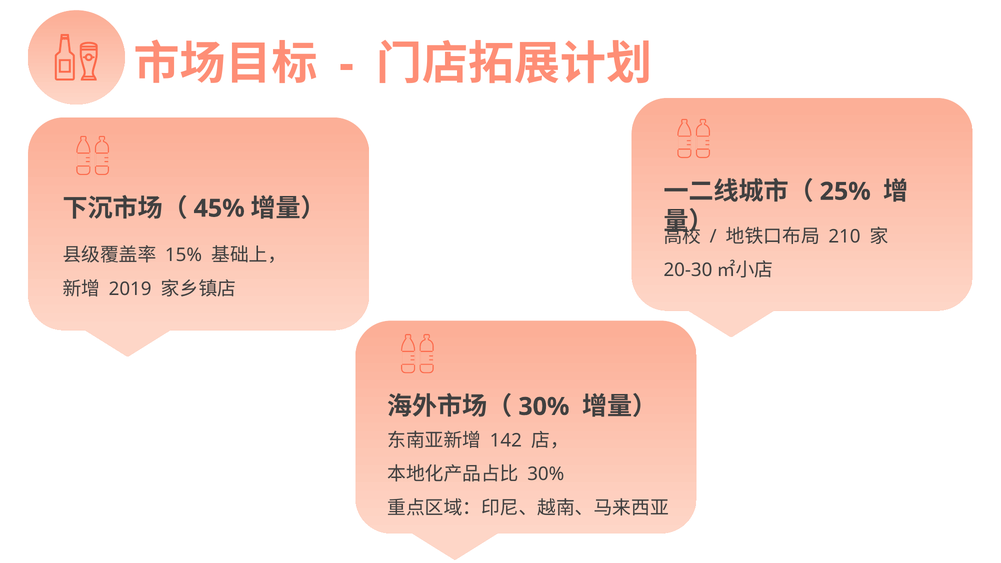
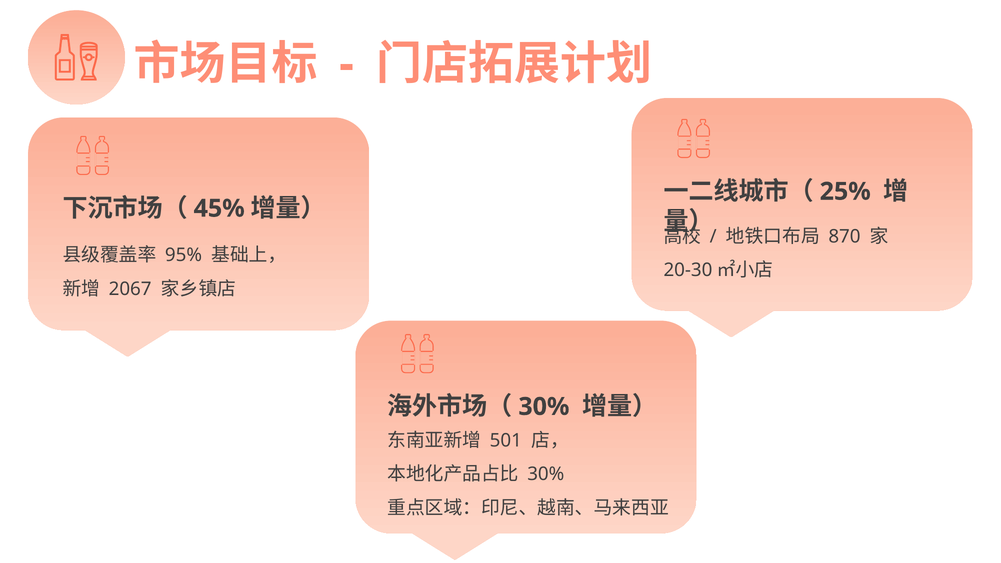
210: 210 -> 870 (844, 237)
15%: 15% -> 95% (183, 255)
2019: 2019 -> 2067 (130, 289)
142: 142 -> 501 (506, 440)
